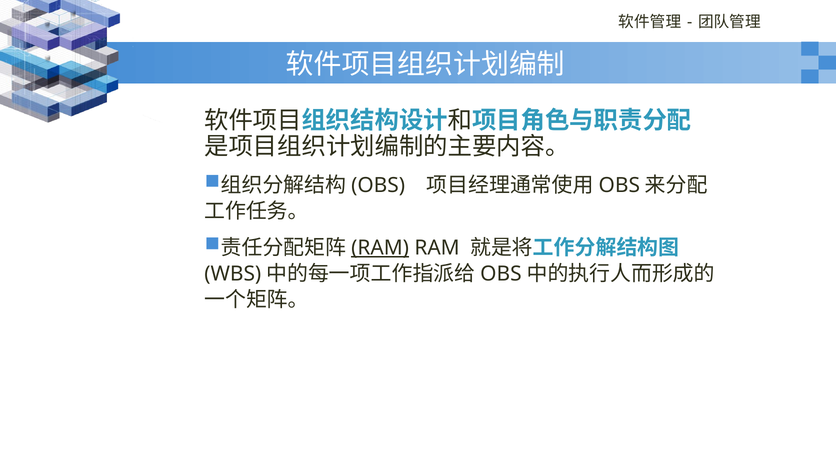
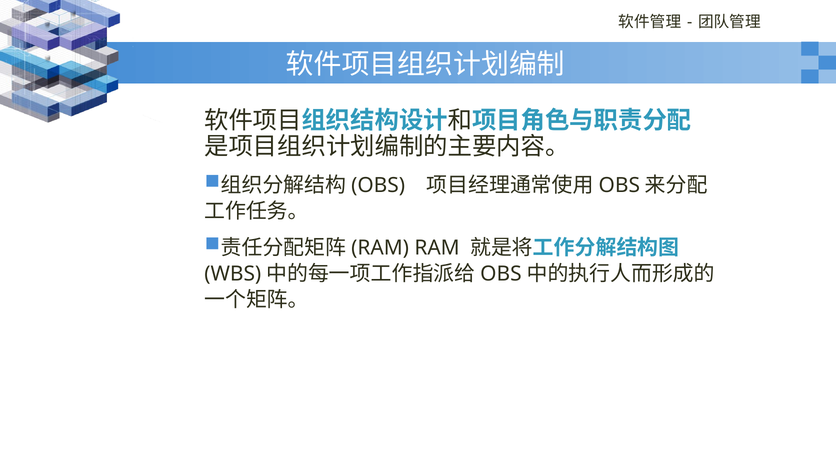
RAM underline: present -> none (380, 248)
